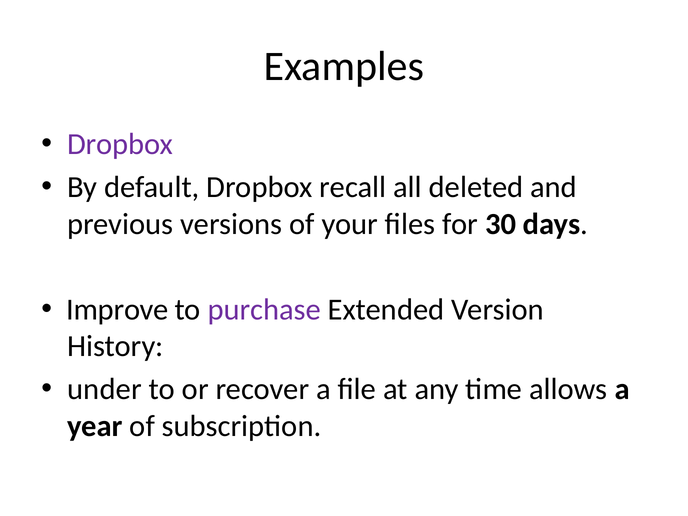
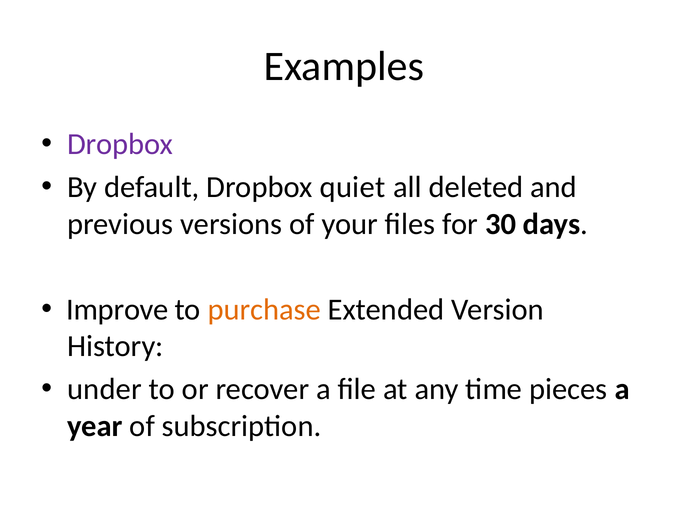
recall: recall -> quiet (353, 187)
purchase colour: purple -> orange (264, 310)
allows: allows -> pieces (568, 389)
